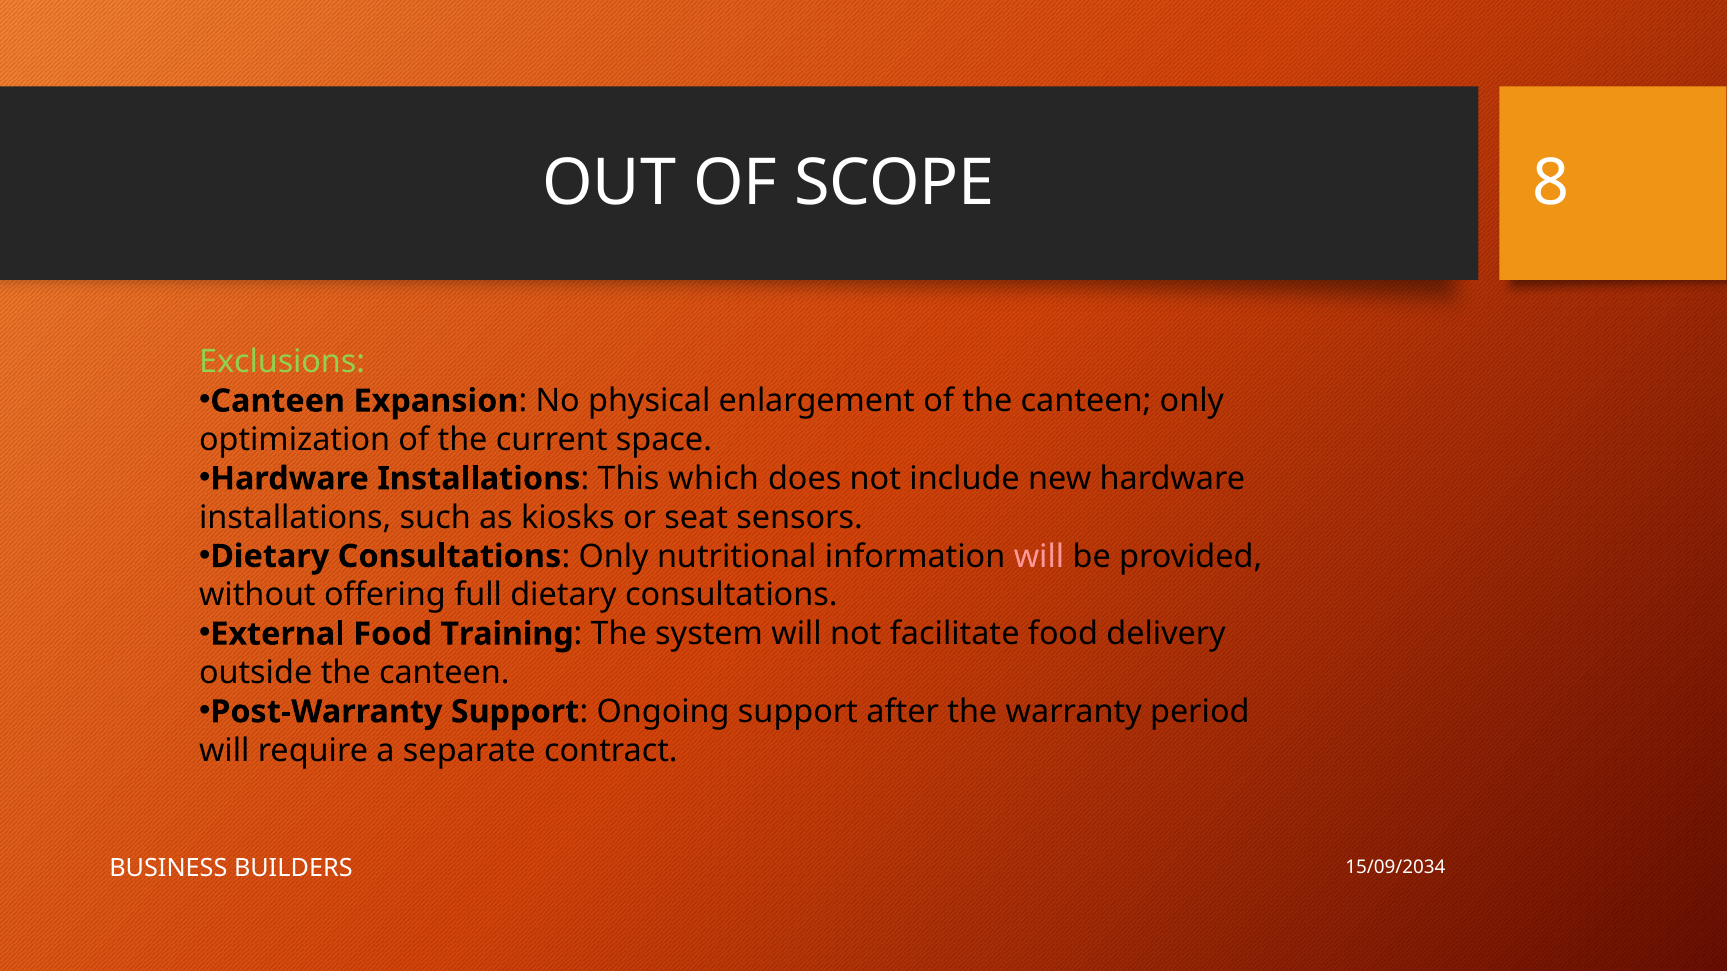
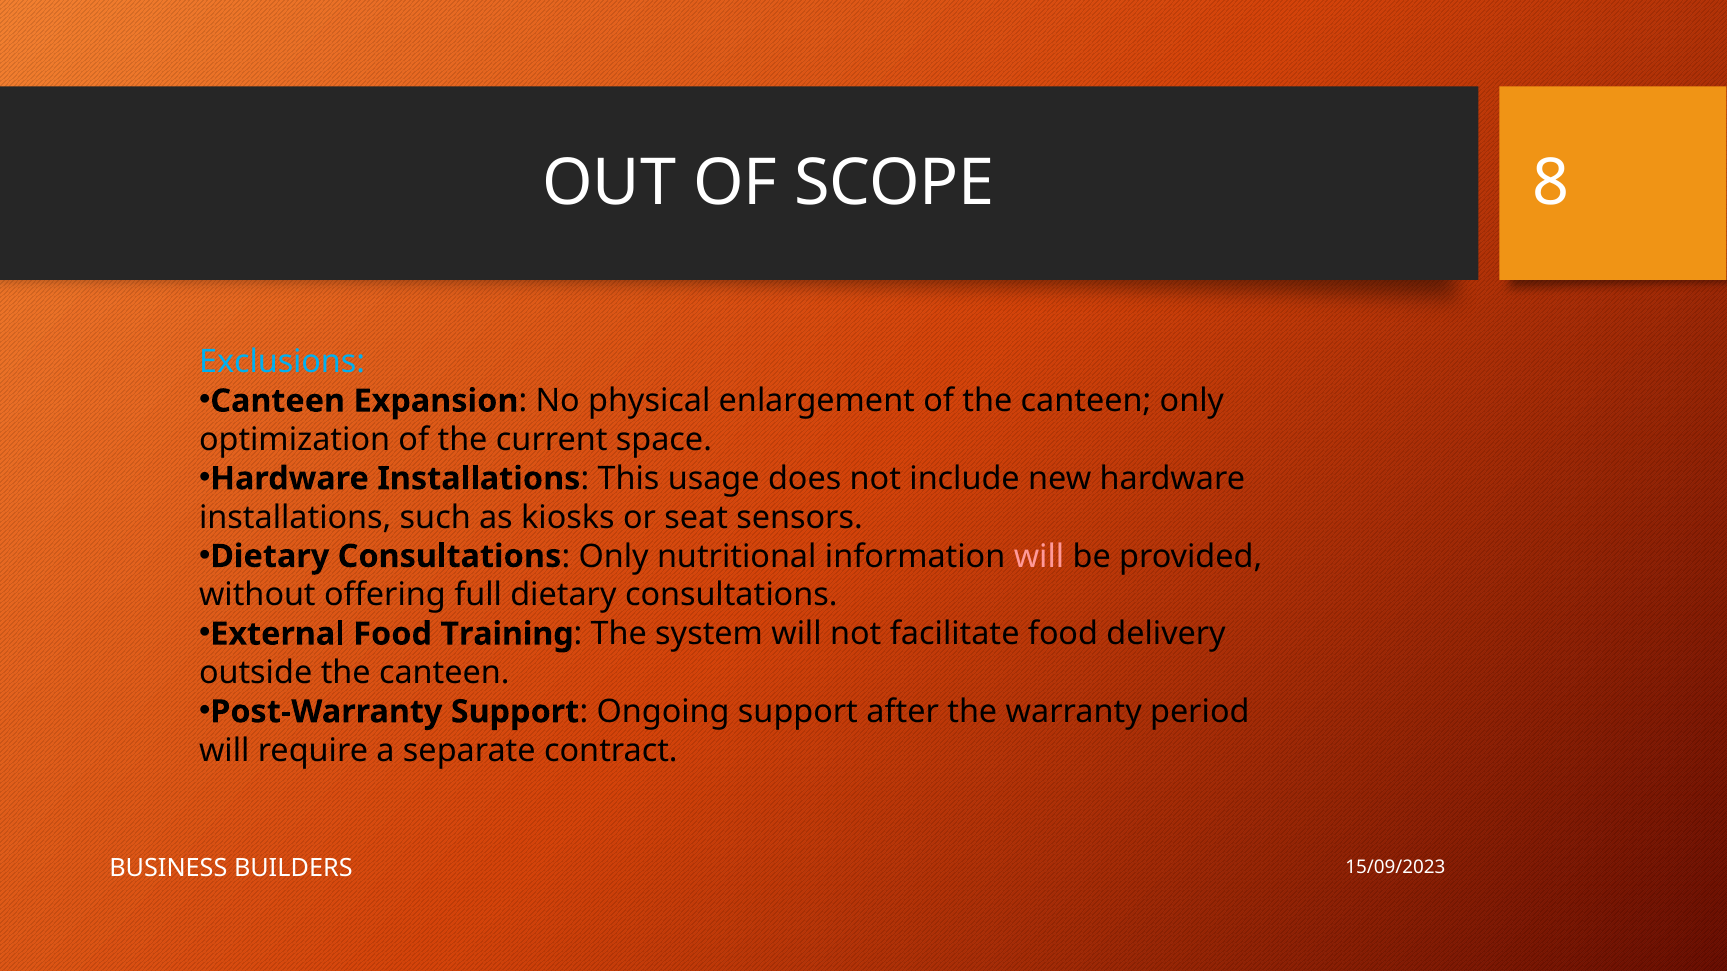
Exclusions colour: light green -> light blue (282, 362)
which: which -> usage (714, 479)
15/09/2034: 15/09/2034 -> 15/09/2023 (1395, 868)
